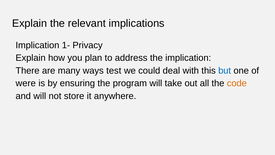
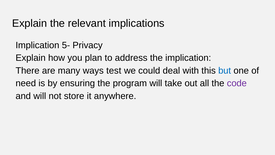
1-: 1- -> 5- (66, 45)
were: were -> need (26, 83)
code colour: orange -> purple (237, 83)
